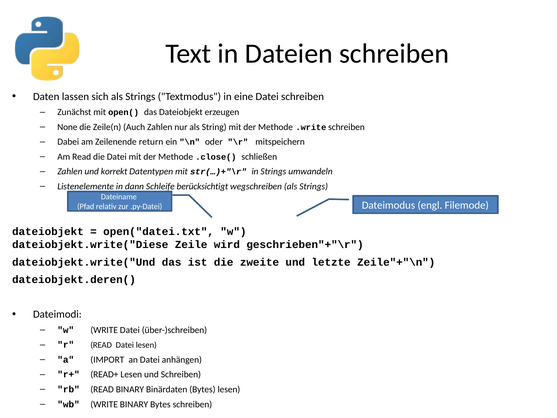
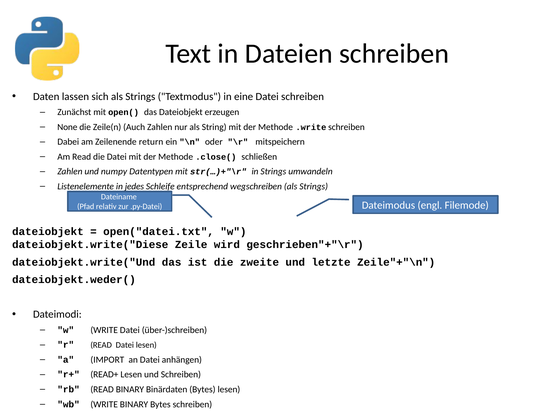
korrekt: korrekt -> numpy (114, 171)
dann: dann -> jedes (134, 186)
berücksichtigt: berücksichtigt -> entsprechend (202, 186)
dateiobjekt.deren(: dateiobjekt.deren( -> dateiobjekt.weder( (74, 279)
